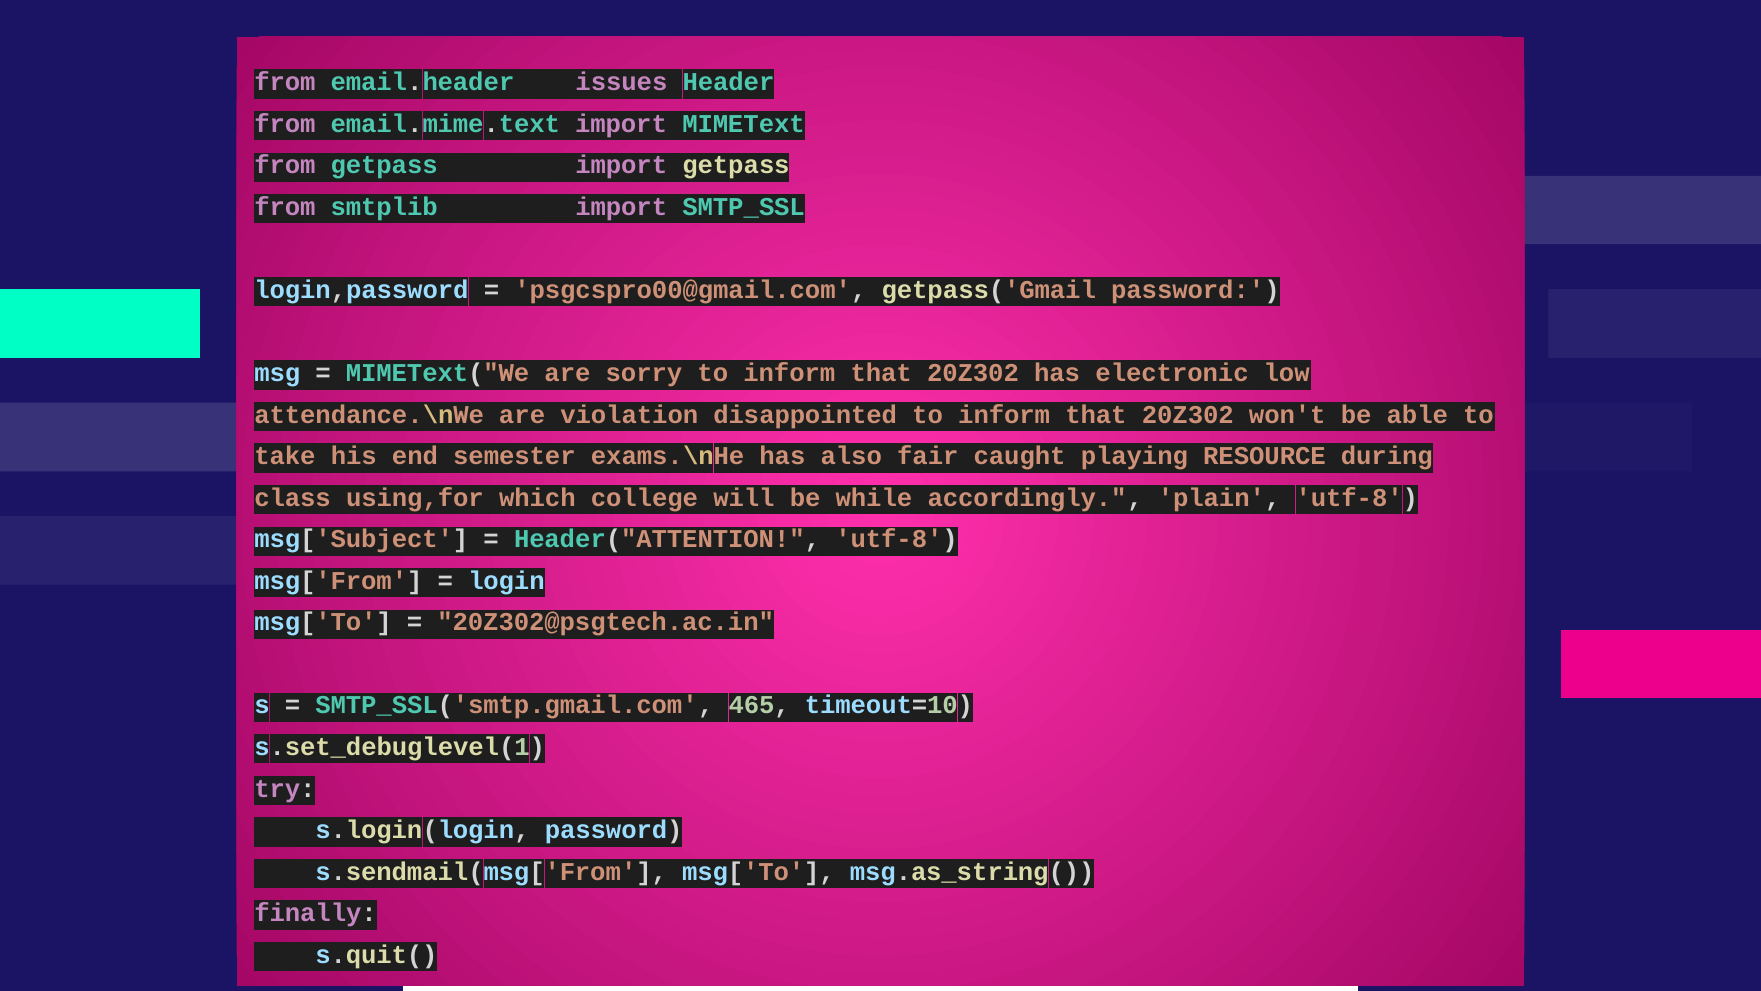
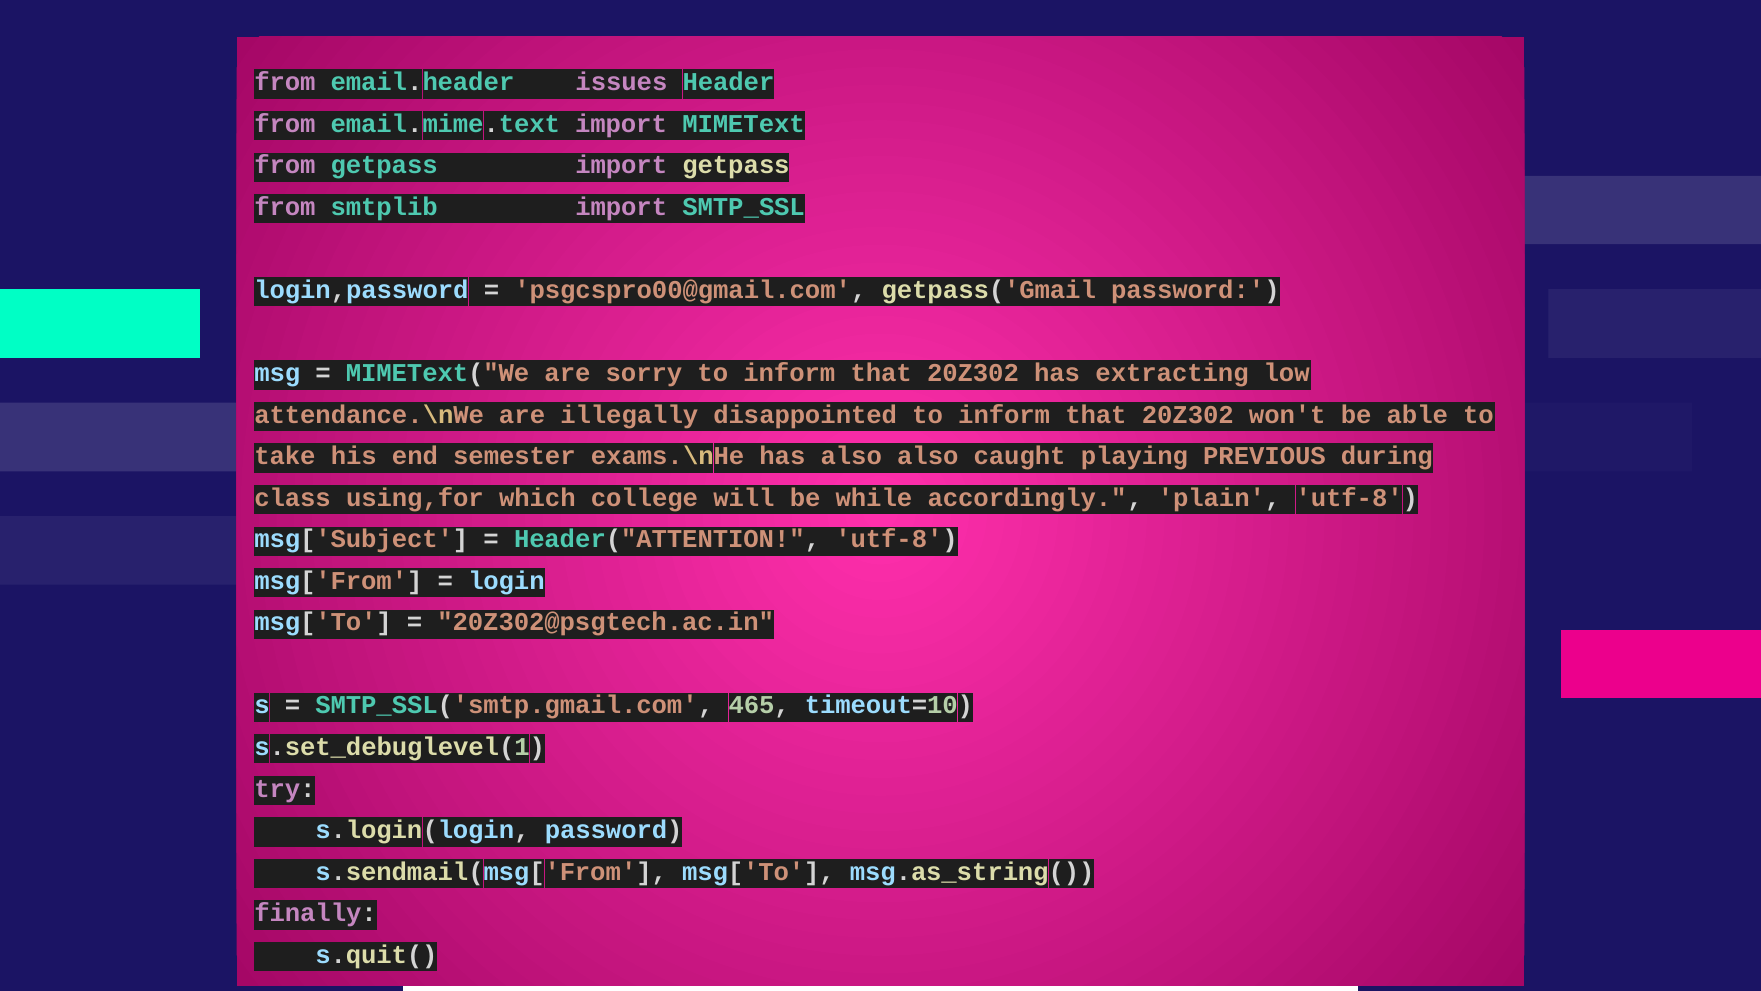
electronic: electronic -> extracting (1172, 373)
violation: violation -> illegally (629, 415)
also fair: fair -> also (928, 456)
RESOURCE: RESOURCE -> PREVIOUS (1264, 456)
